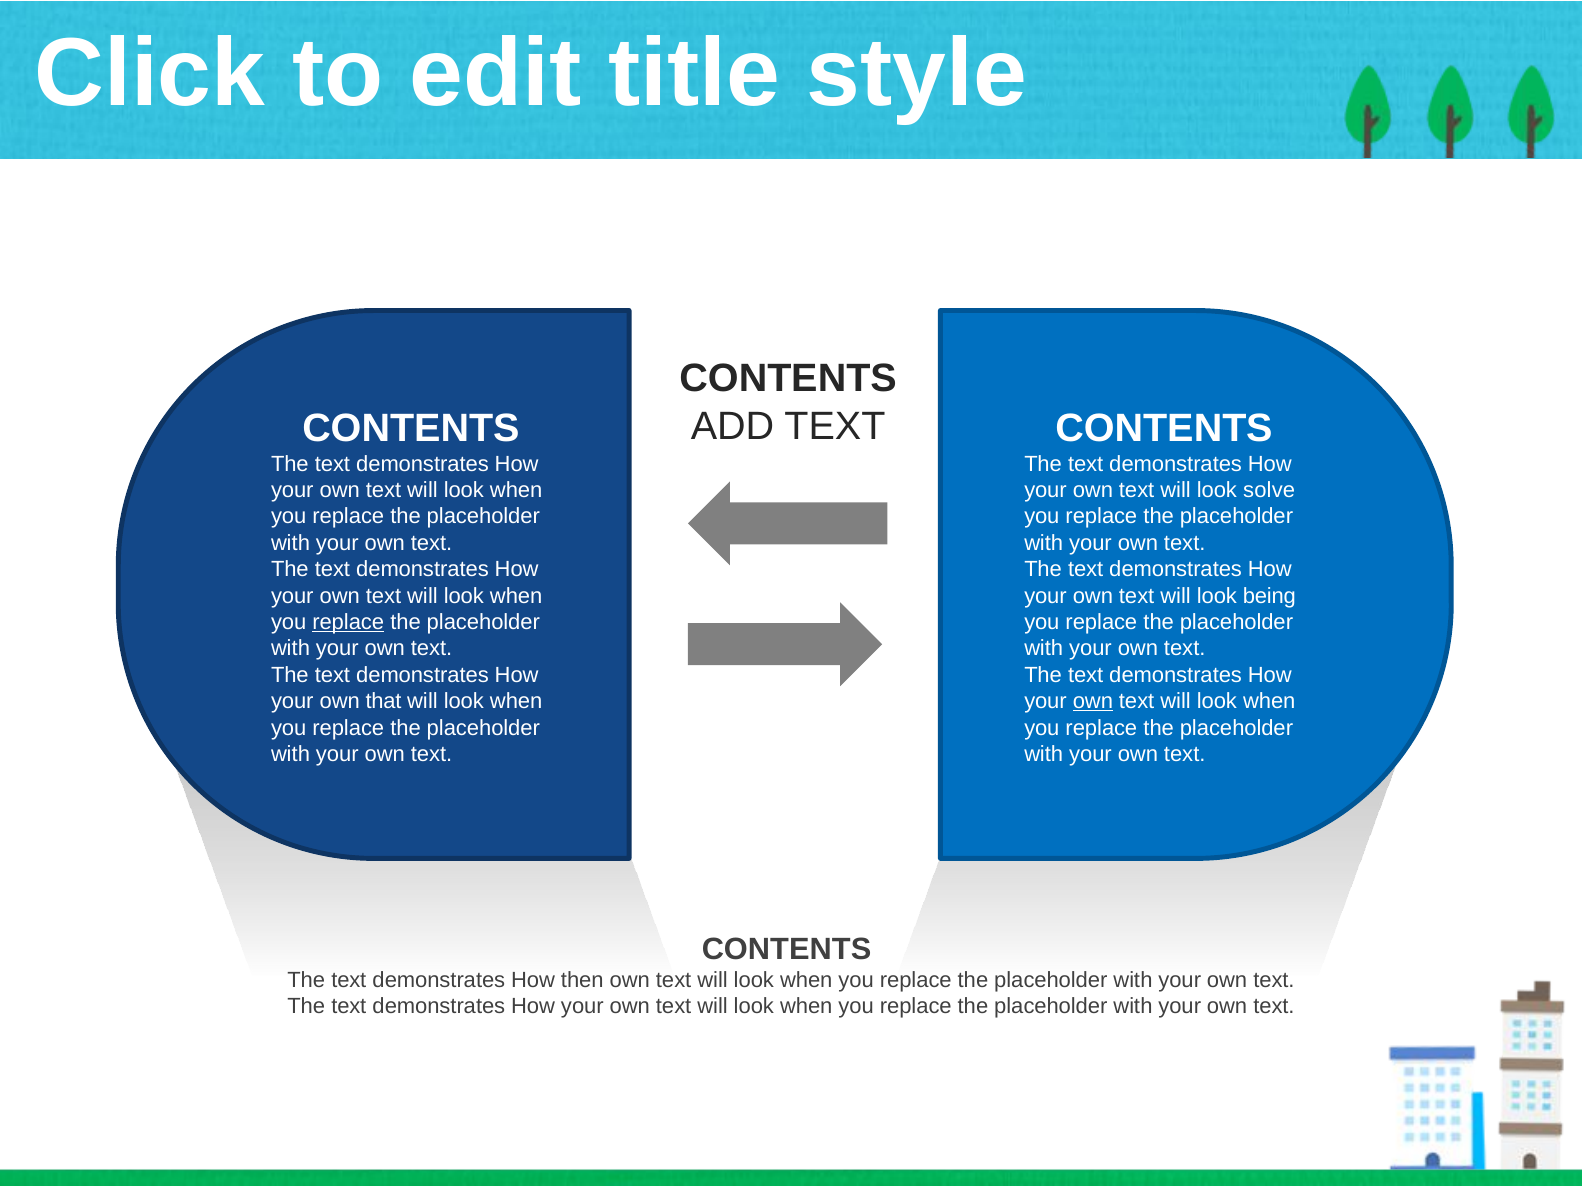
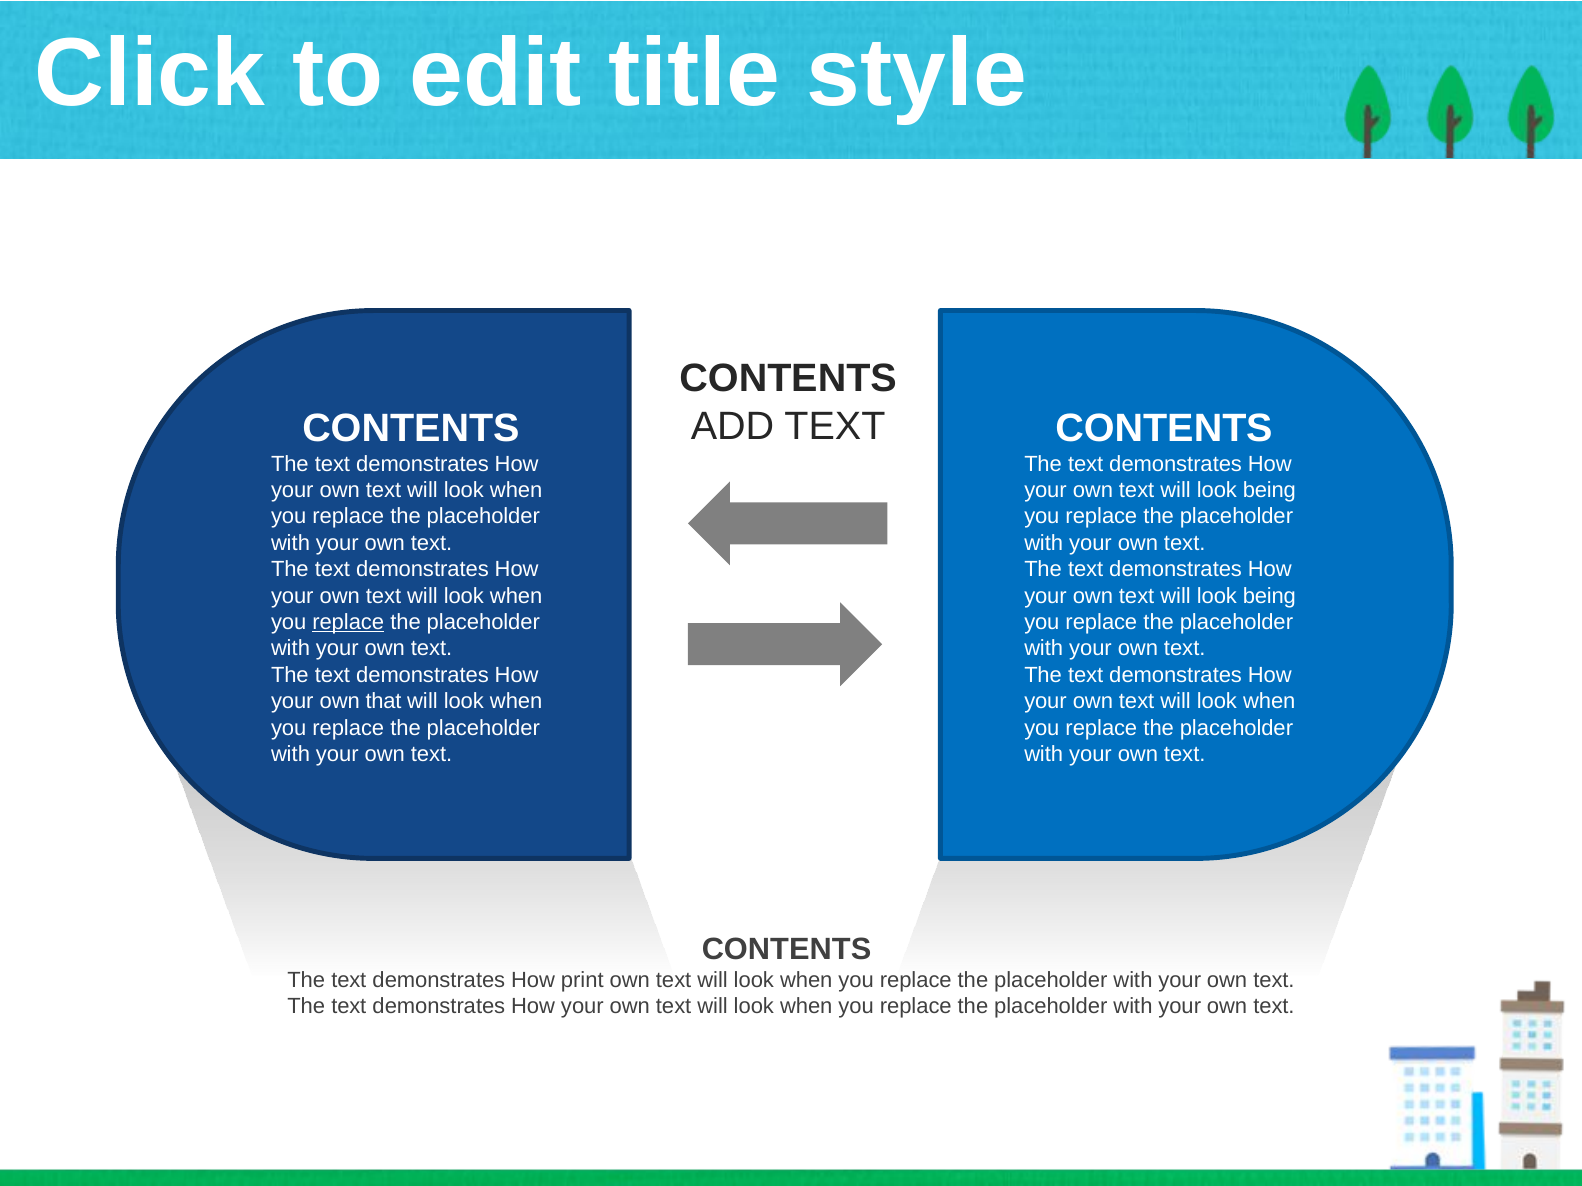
solve: solve -> being (1269, 490)
own underline: present -> none (1093, 702)
then: then -> print (582, 981)
